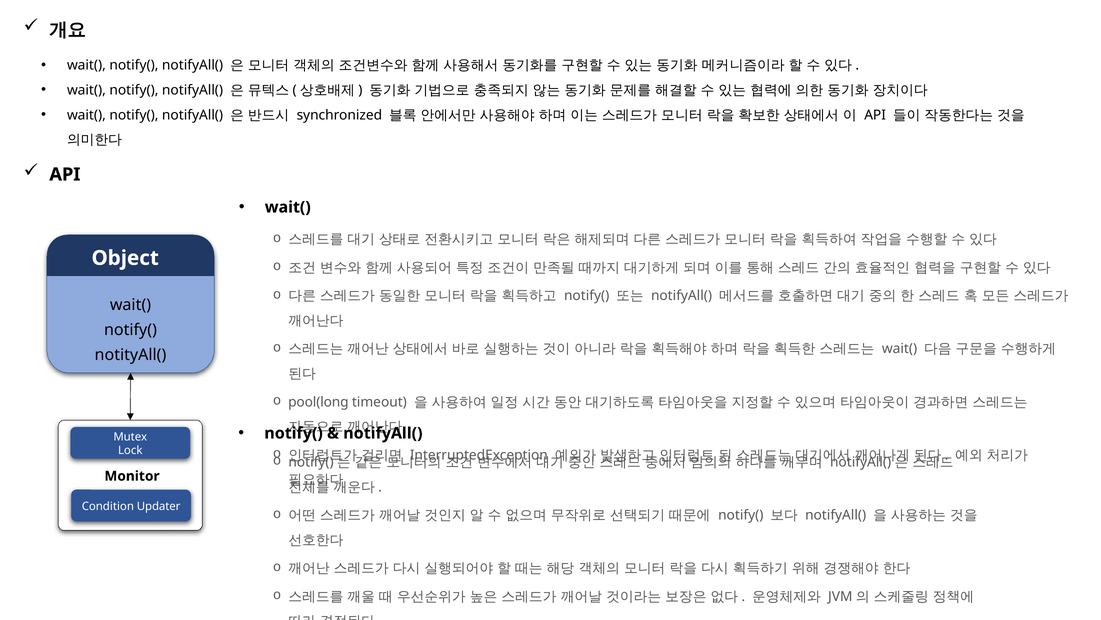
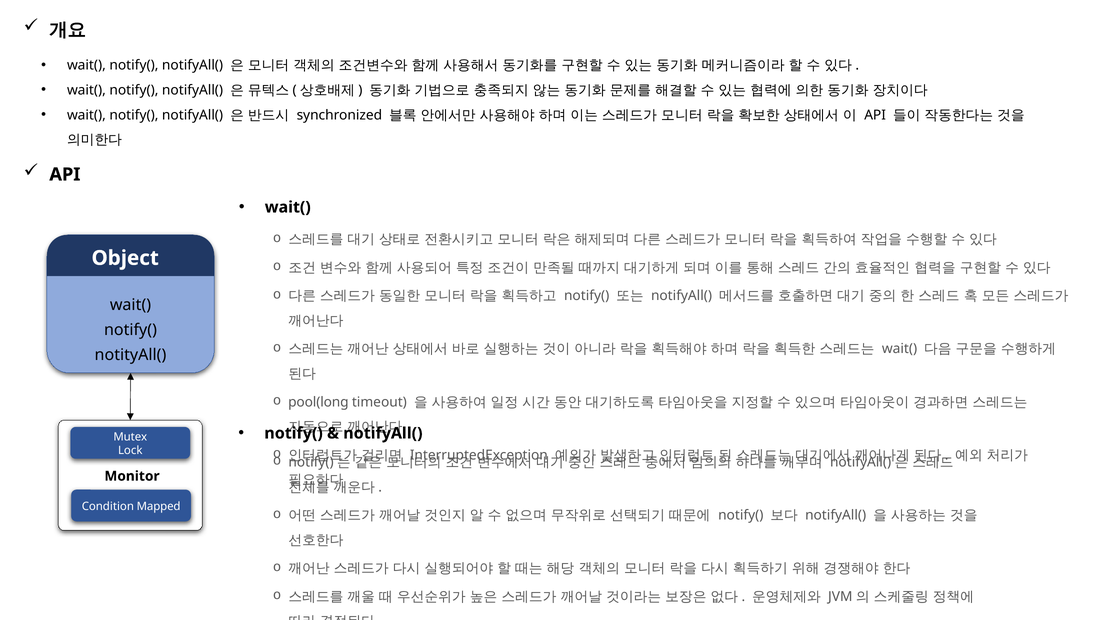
Updater: Updater -> Mapped (159, 506)
